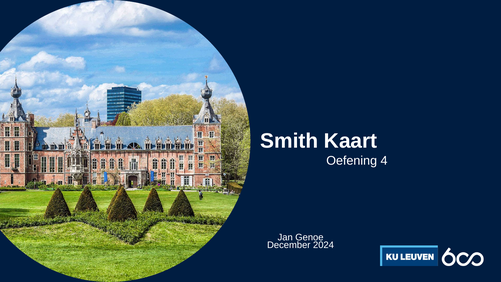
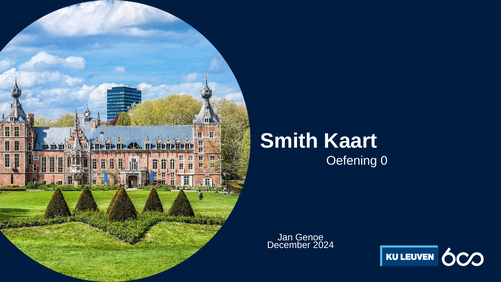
4: 4 -> 0 (384, 161)
